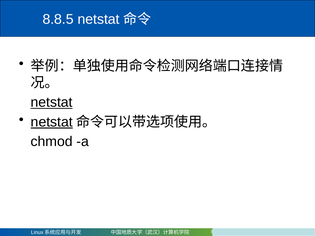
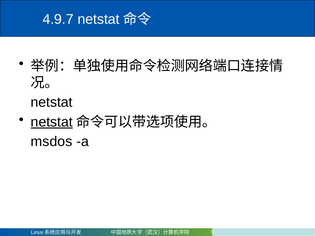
8.8.5: 8.8.5 -> 4.9.7 (58, 19)
netstat underline: present -> none (52, 102)
chmod: chmod -> msdos (52, 142)
